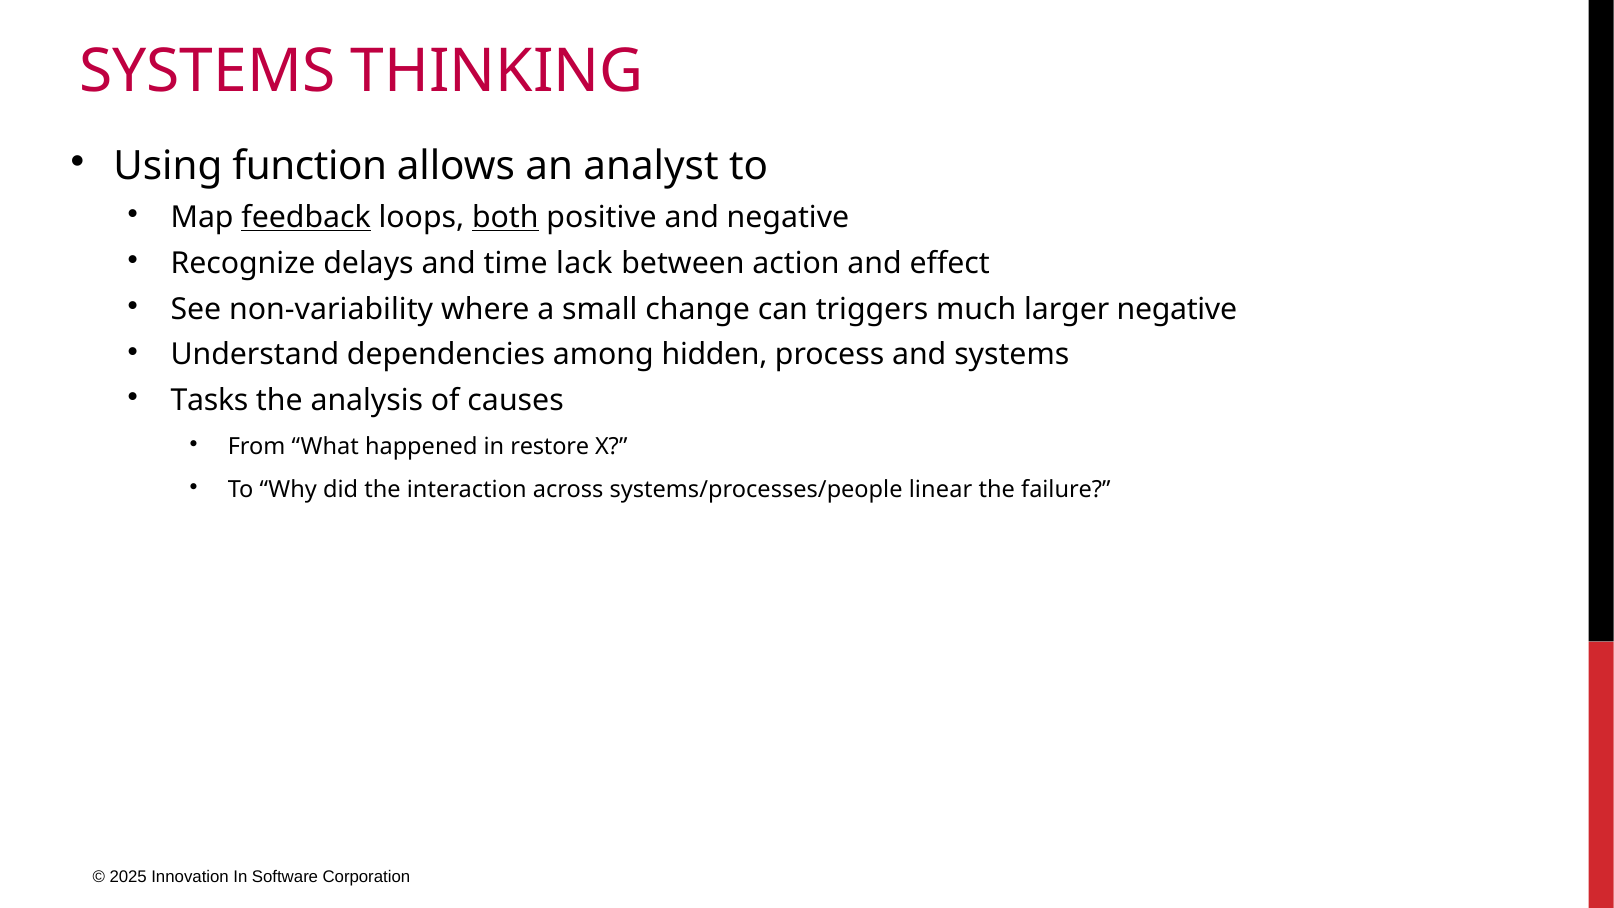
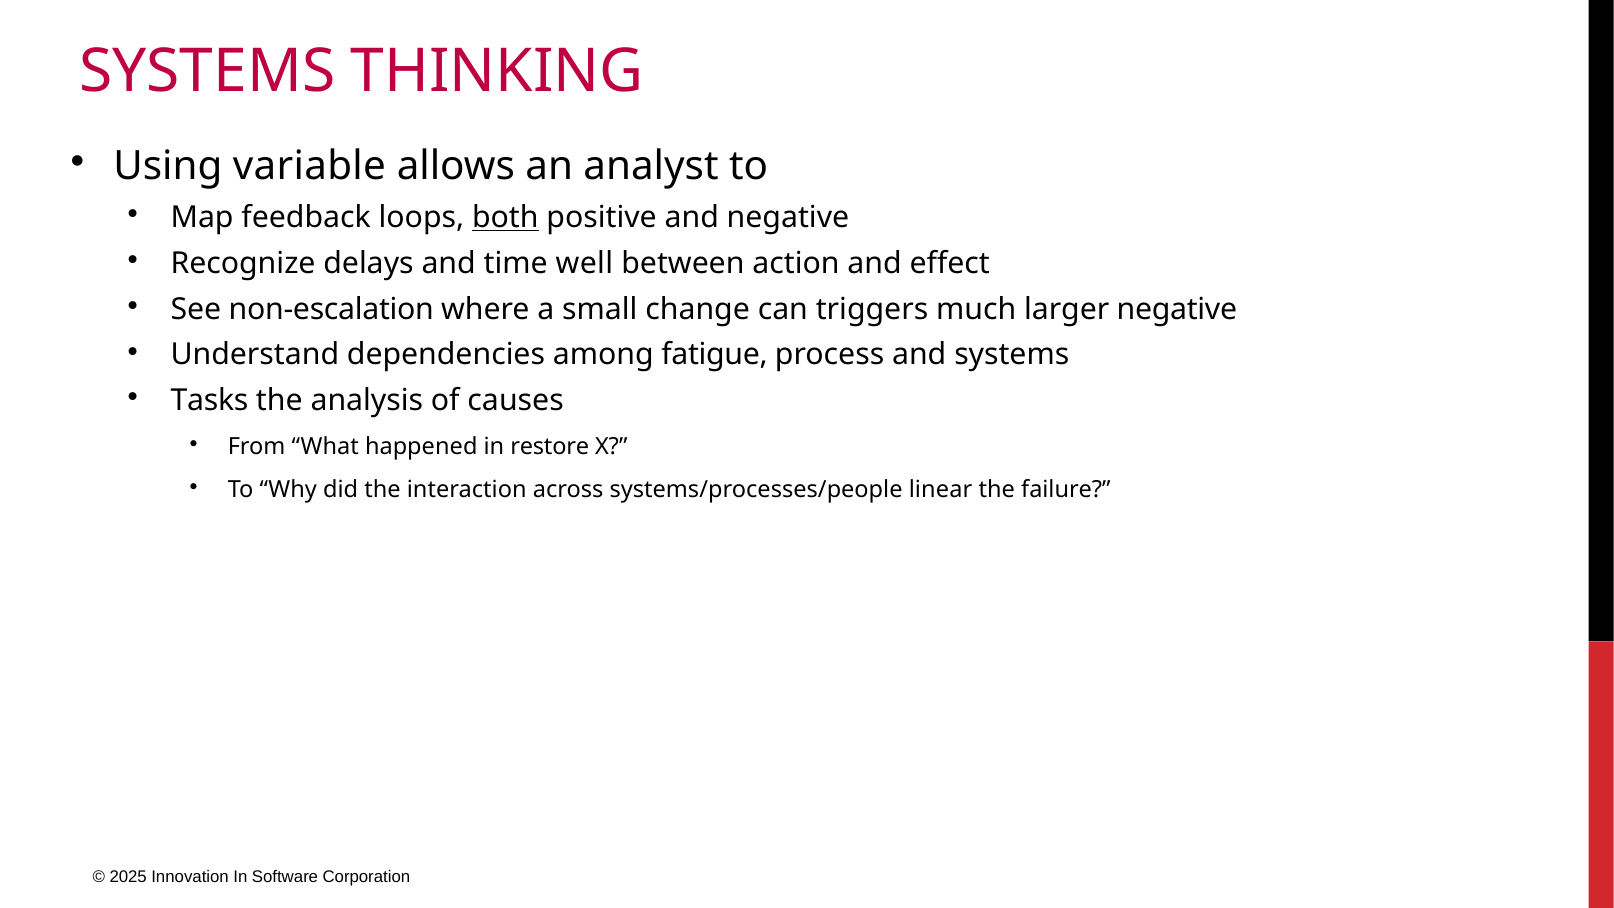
function: function -> variable (309, 166)
feedback underline: present -> none (306, 217)
lack: lack -> well (584, 263)
non-variability: non-variability -> non-escalation (331, 309)
hidden: hidden -> fatigue (715, 355)
